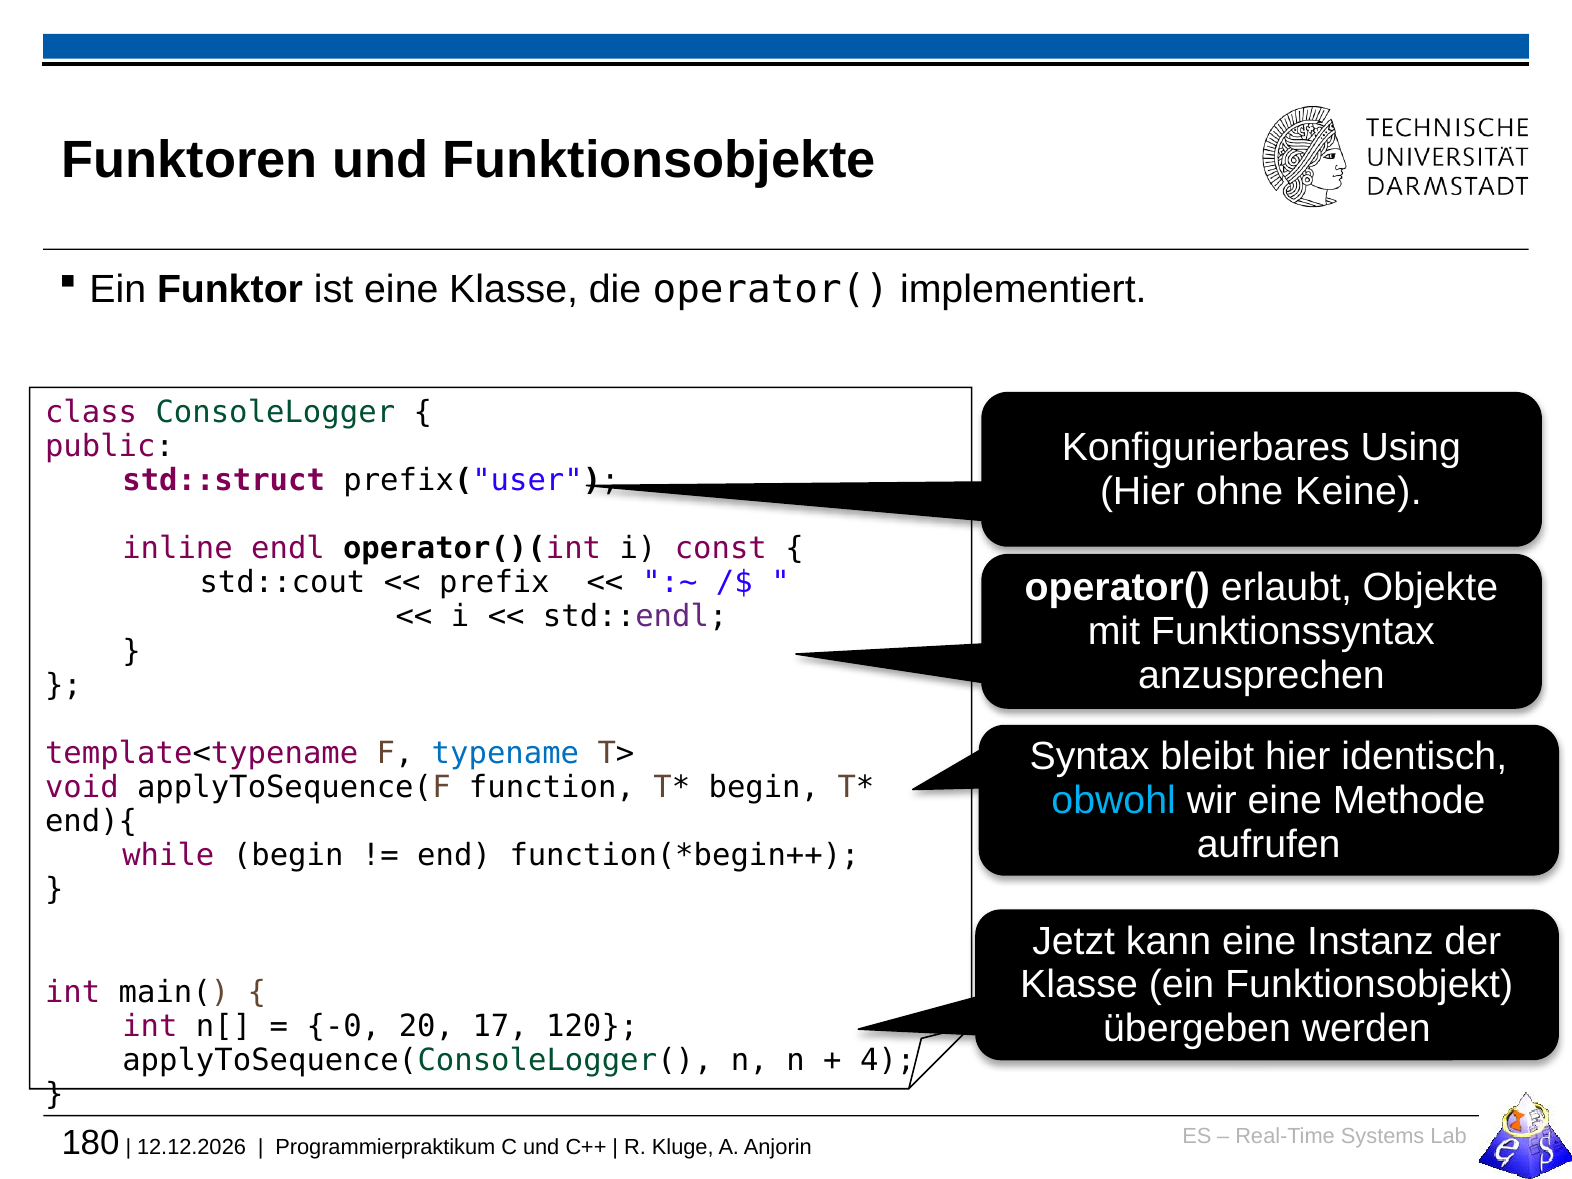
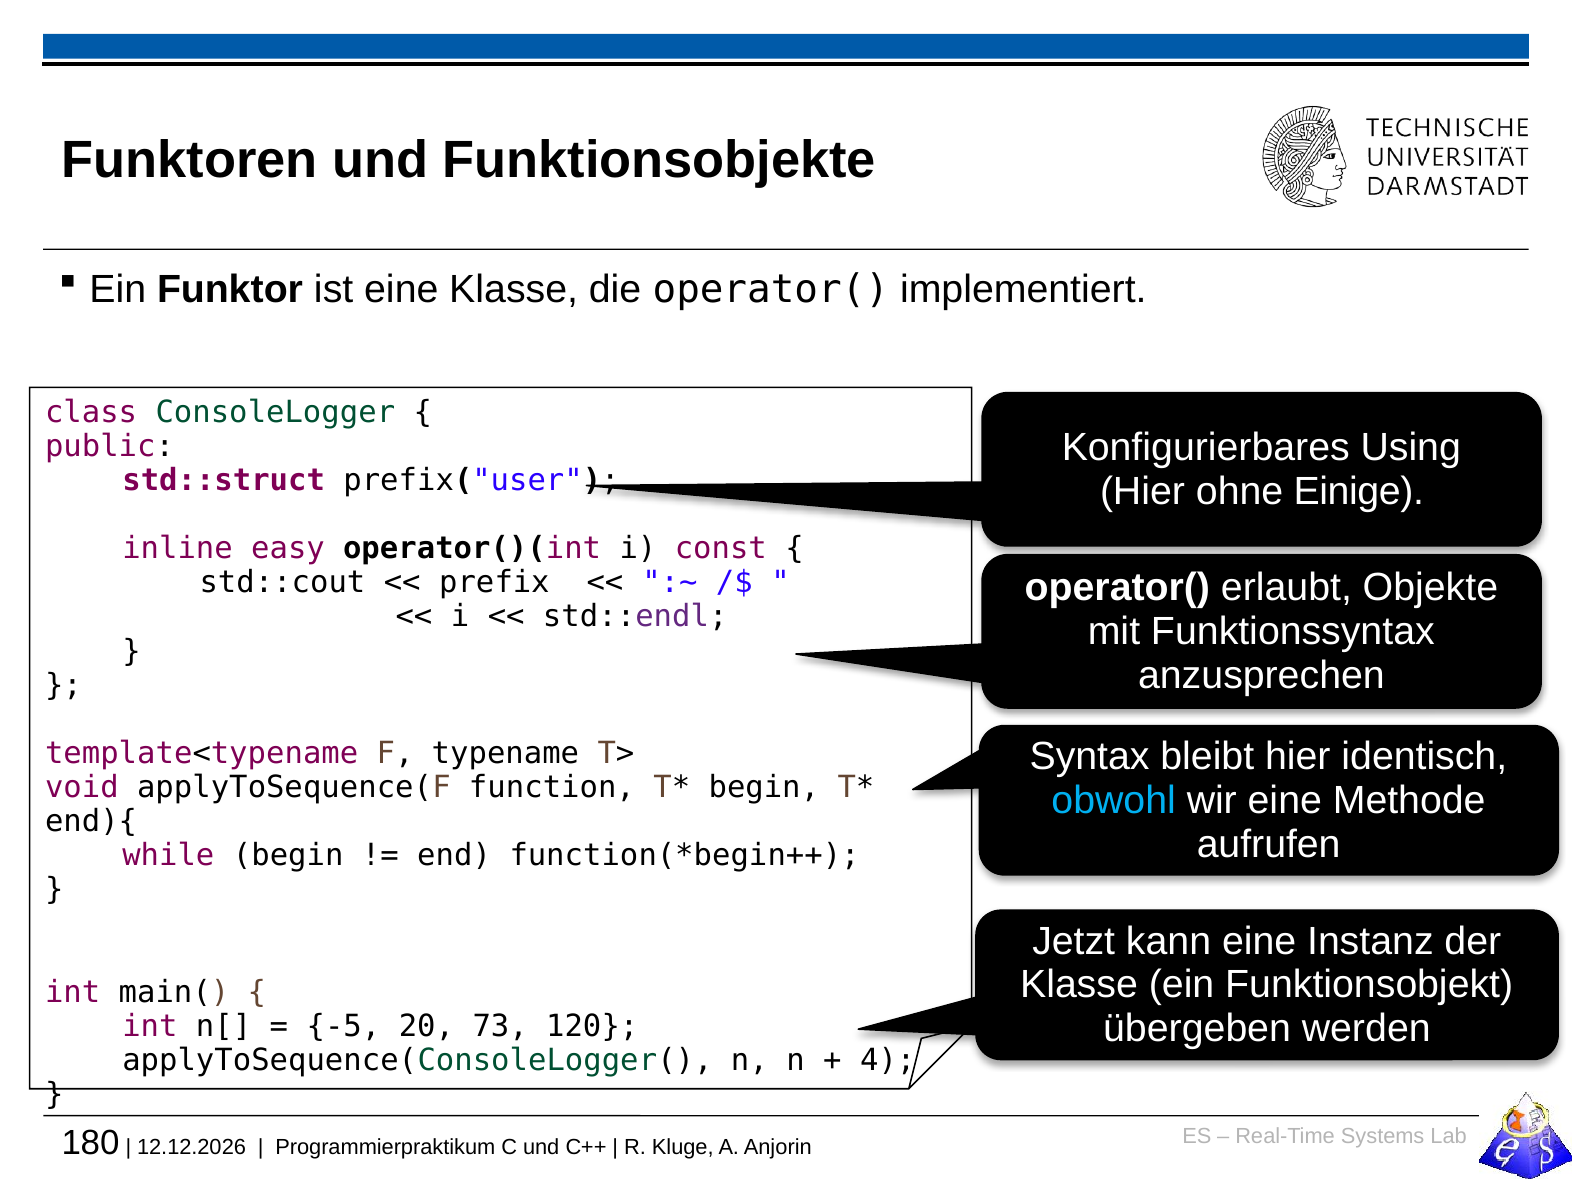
Keine: Keine -> Einige (1359, 491)
endl: endl -> easy (288, 549)
typename colour: blue -> black (505, 753)
-0: -0 -> -5 (343, 1026)
17: 17 -> 73 (500, 1026)
